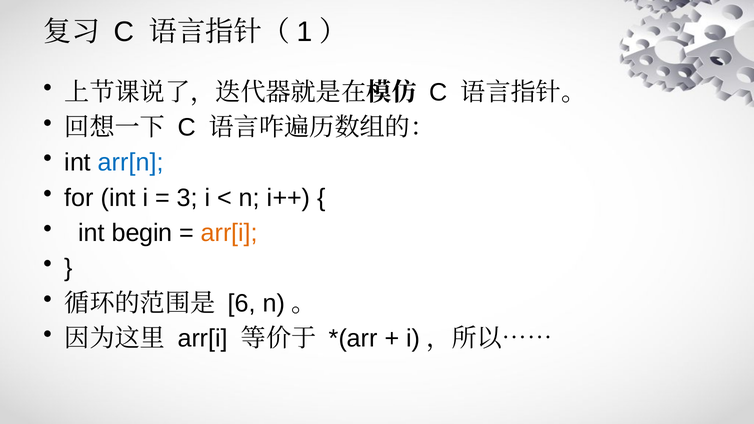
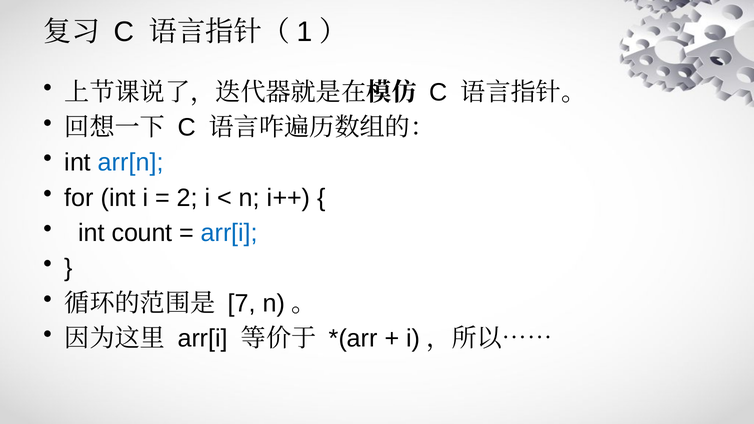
3: 3 -> 2 (187, 198)
begin: begin -> count (142, 233)
arr[i colour: orange -> blue (229, 233)
6: 6 -> 7 (242, 303)
